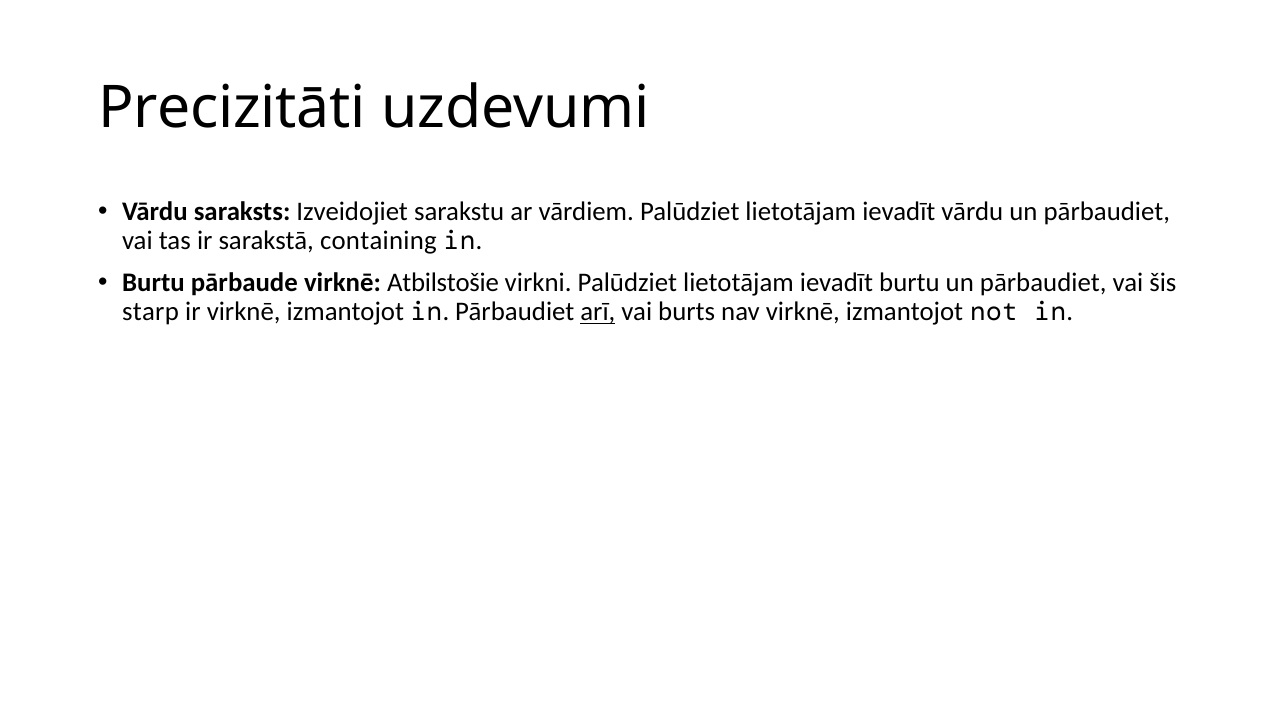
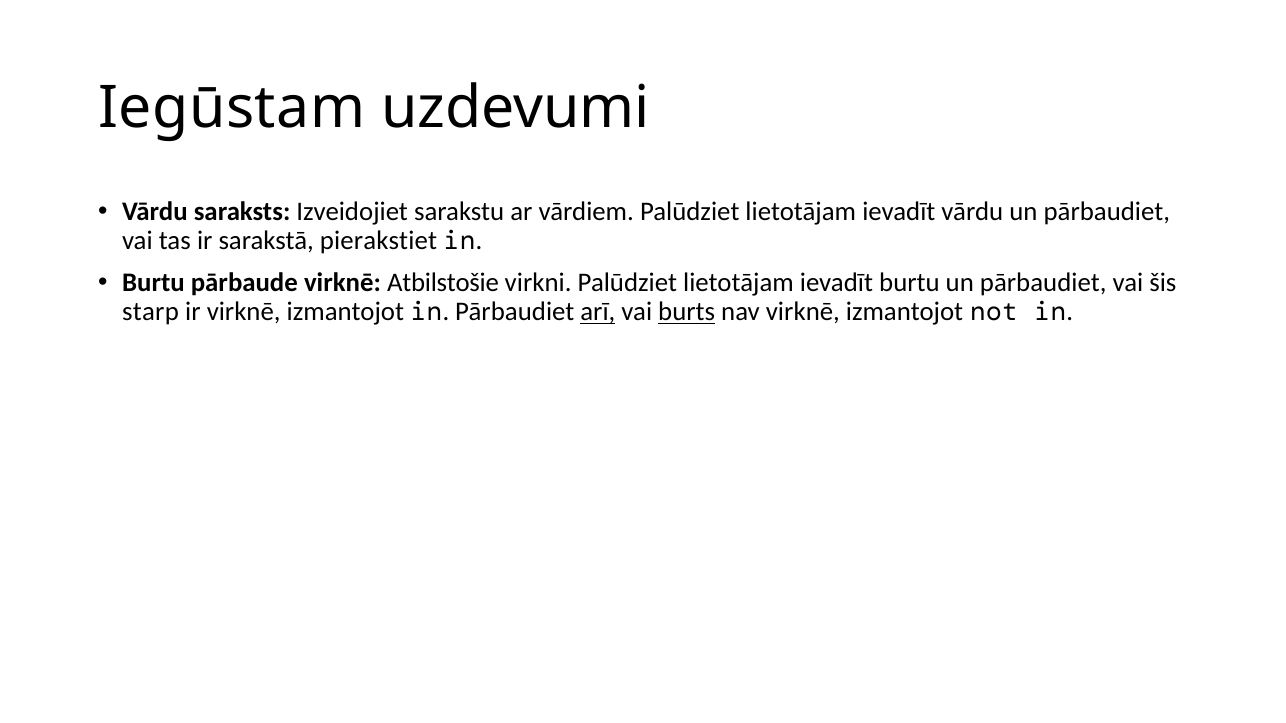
Precizitāti: Precizitāti -> Iegūstam (232, 108)
containing: containing -> pierakstiet (378, 241)
burts underline: none -> present (687, 312)
